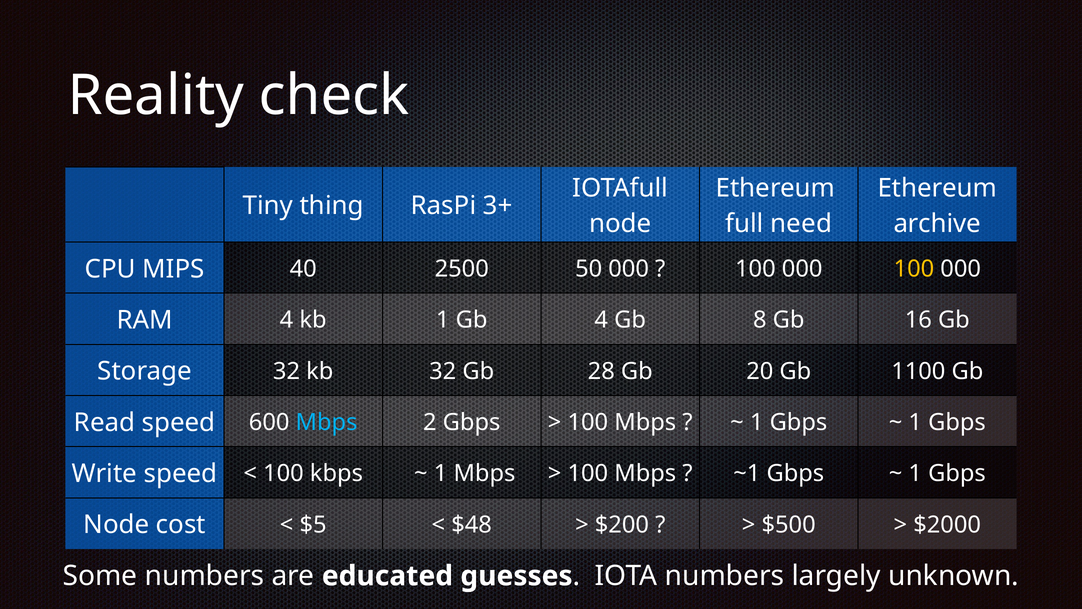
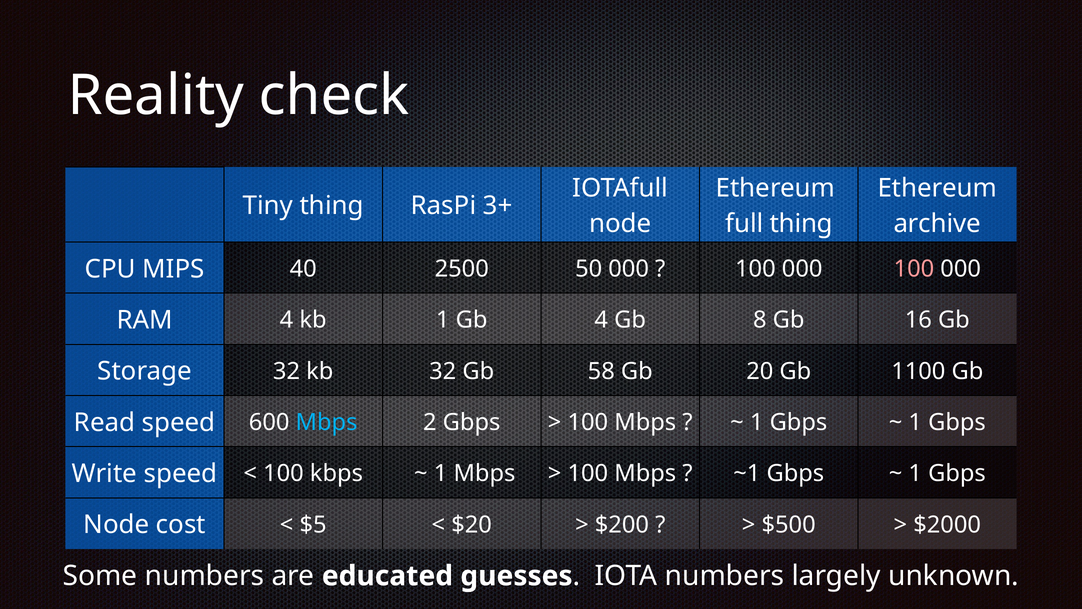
full need: need -> thing (801, 223)
100 colour: yellow -> pink (914, 269)
28: 28 -> 58 (601, 371)
$48: $48 -> $20 (472, 524)
